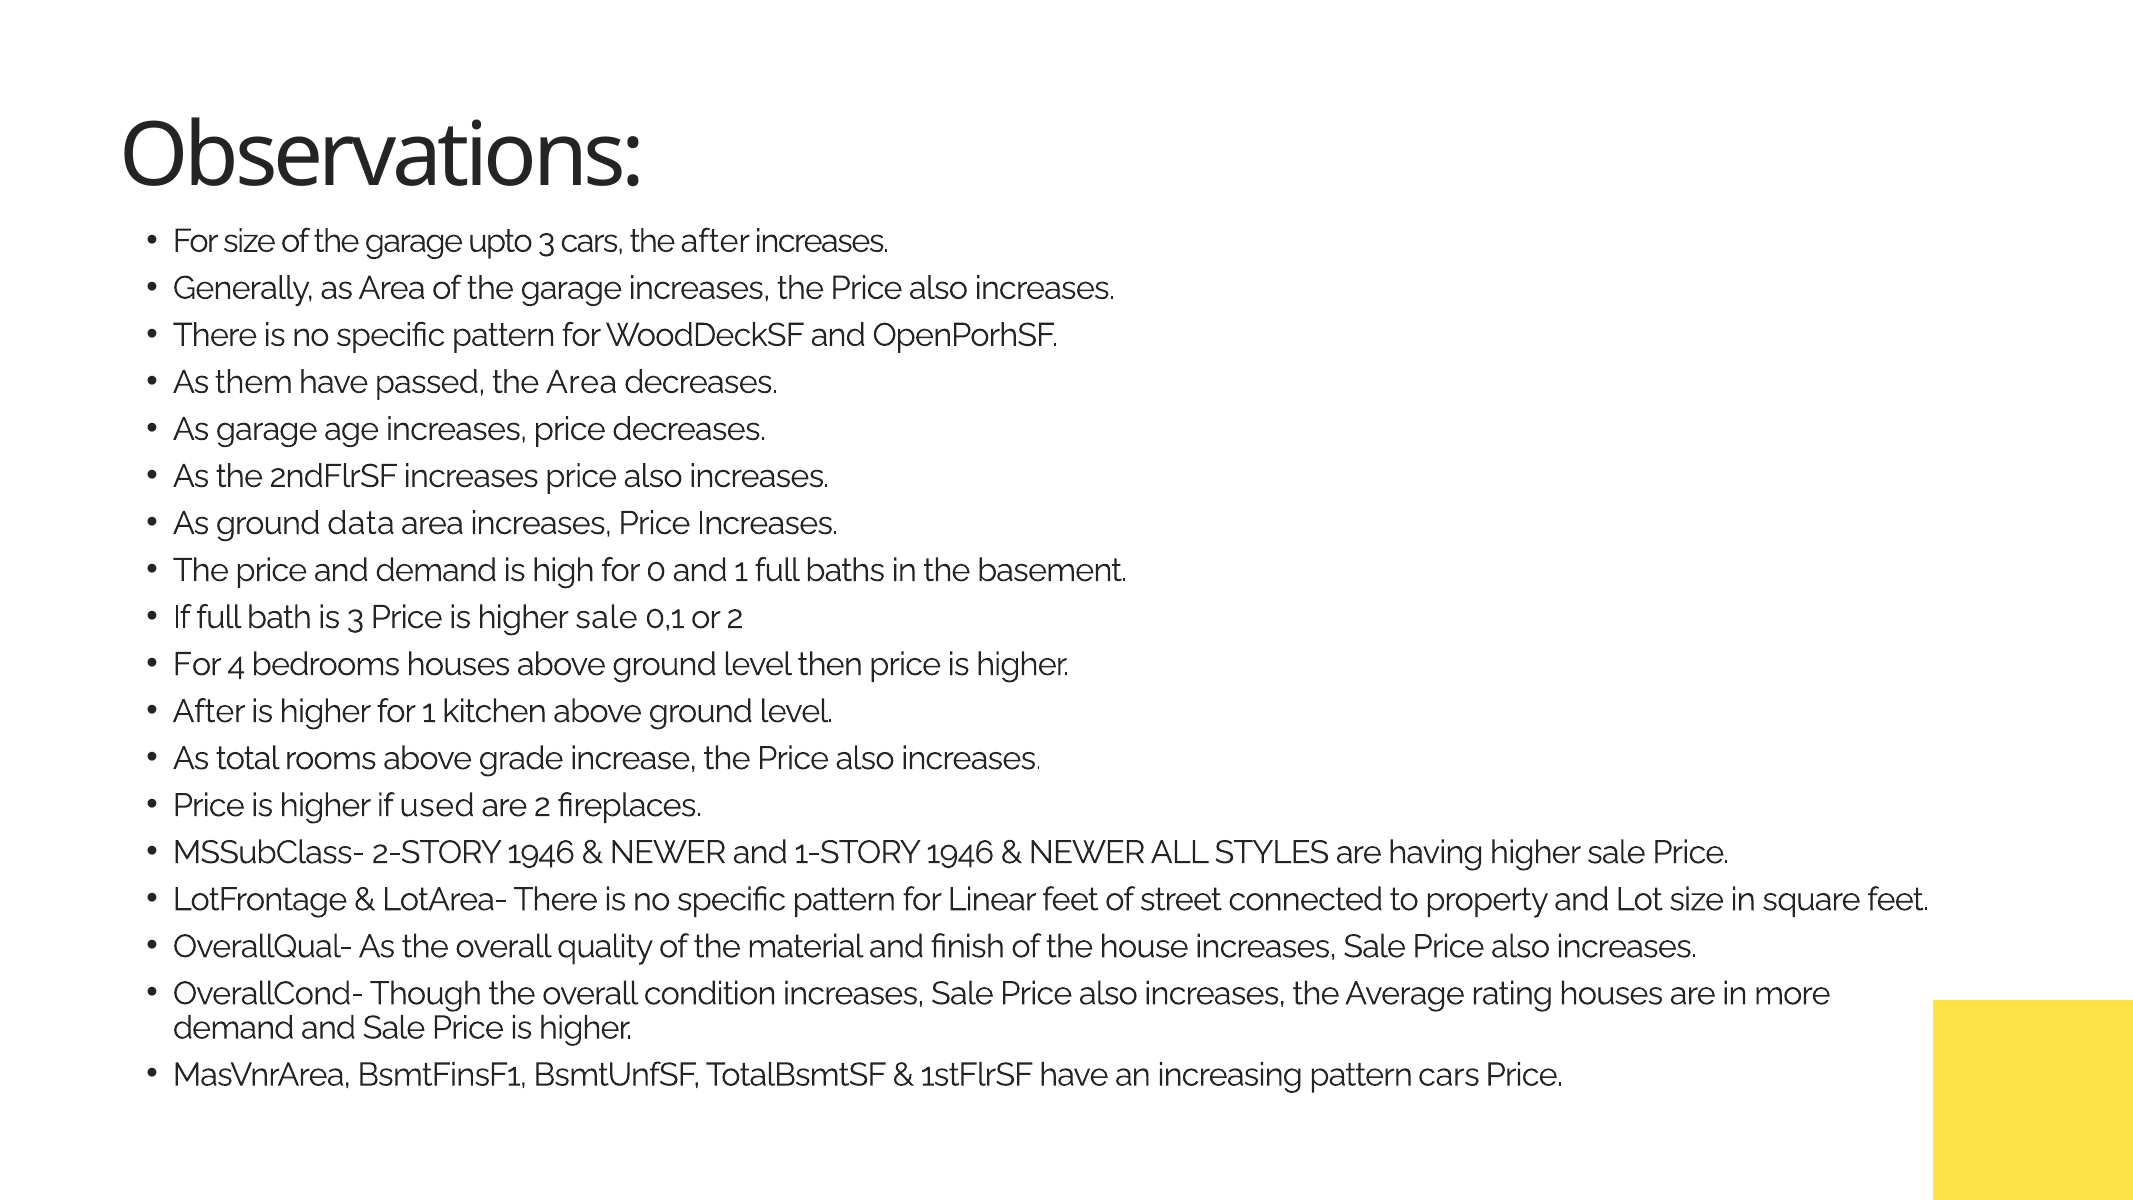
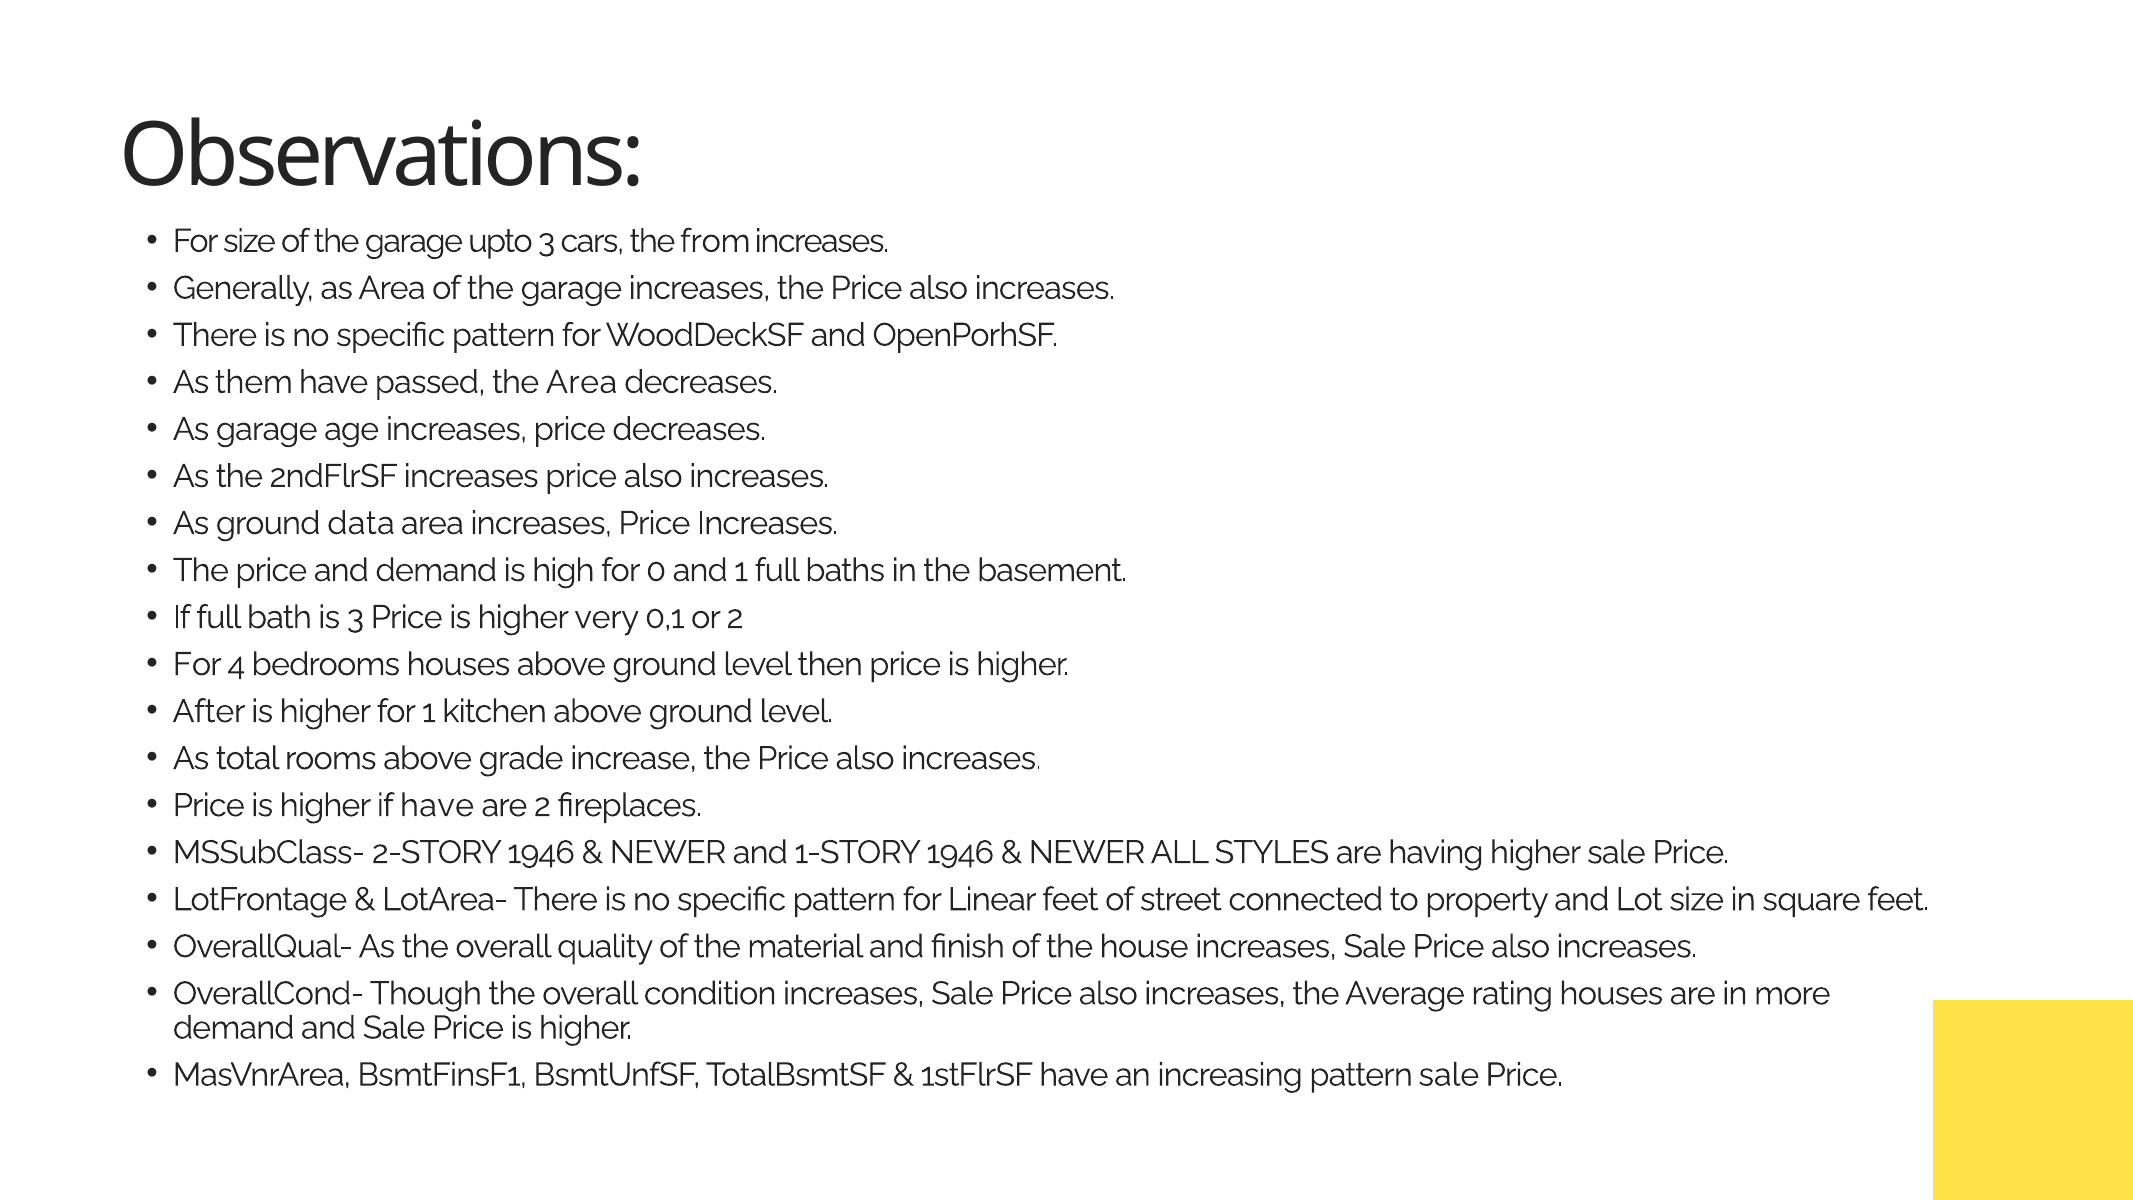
the after: after -> from (715, 241)
is higher sale: sale -> very (607, 617)
if used: used -> have (437, 805)
pattern cars: cars -> sale (1449, 1075)
